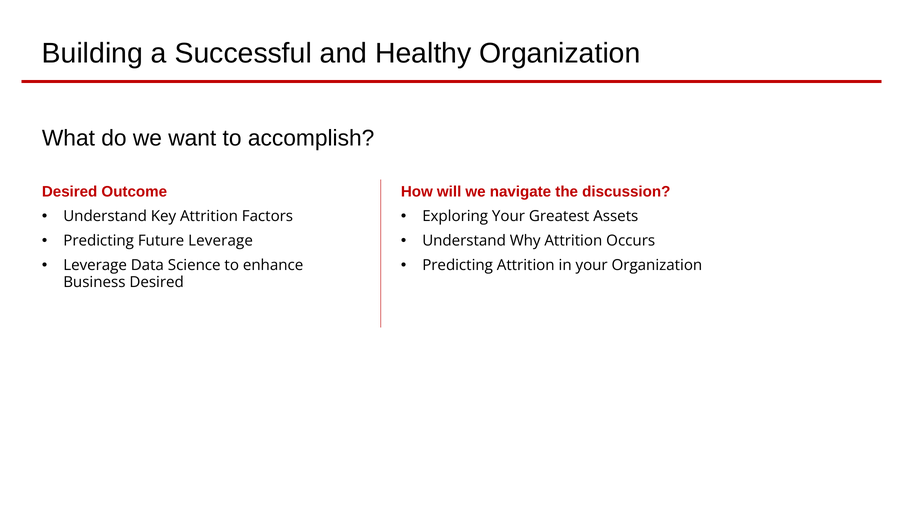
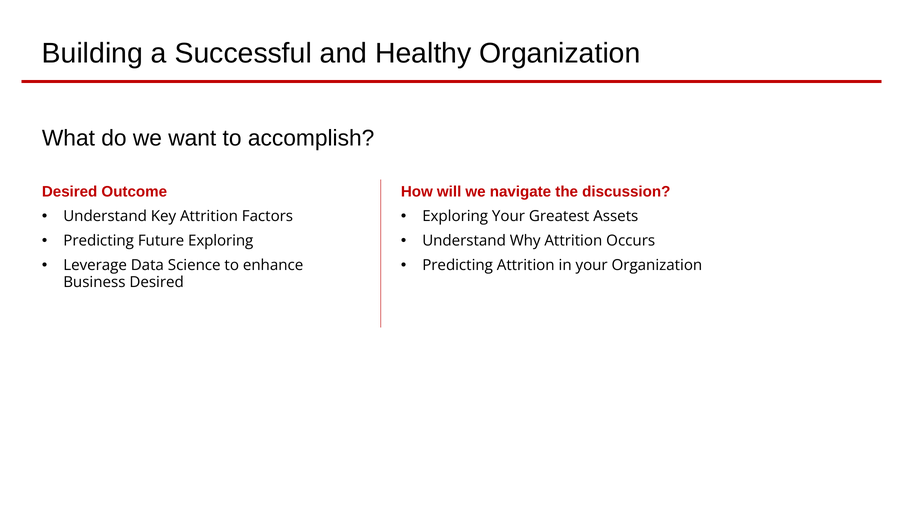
Future Leverage: Leverage -> Exploring (221, 241)
